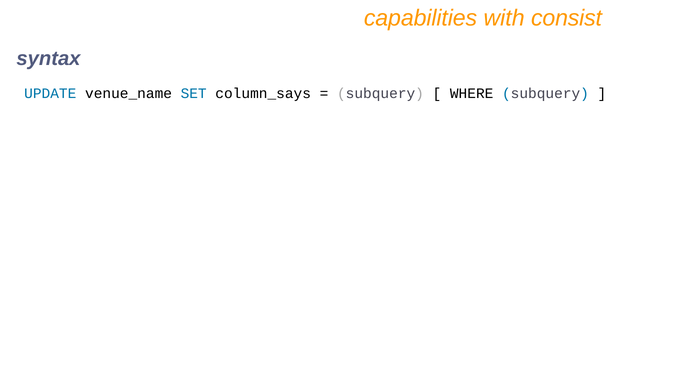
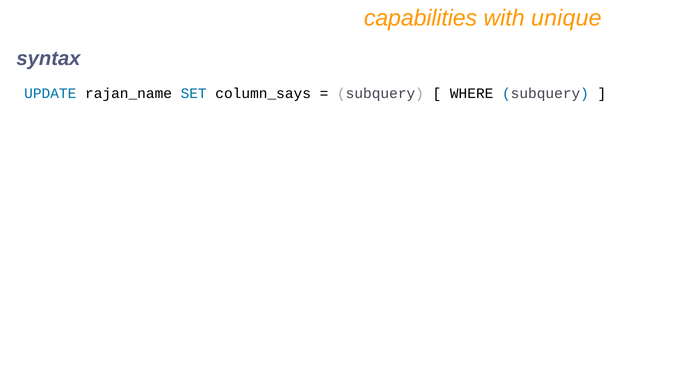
consist: consist -> unique (566, 18)
venue_name: venue_name -> rajan_name (129, 93)
